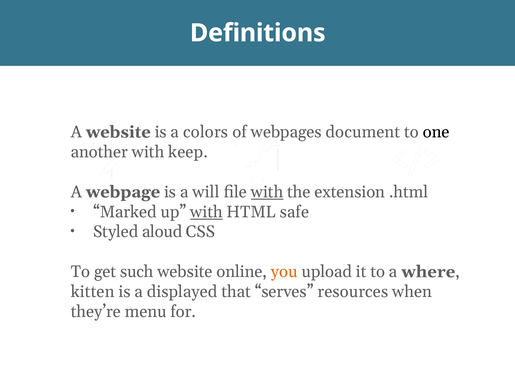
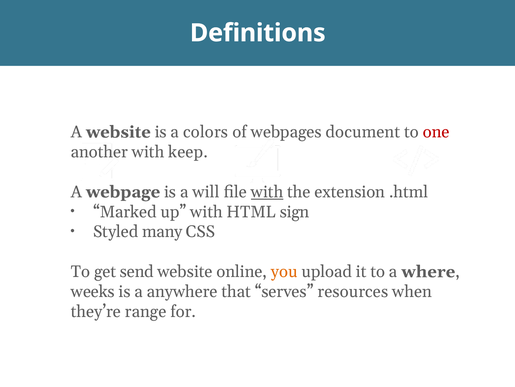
one colour: black -> red (436, 132)
with underline: present -> none (207, 211)
safe: safe -> sign (295, 211)
aloud: aloud -> many (162, 231)
such: such -> send (137, 271)
kitten: kitten -> weeks (93, 291)
displayed: displayed -> anywhere (182, 291)
menu: menu -> range (146, 311)
